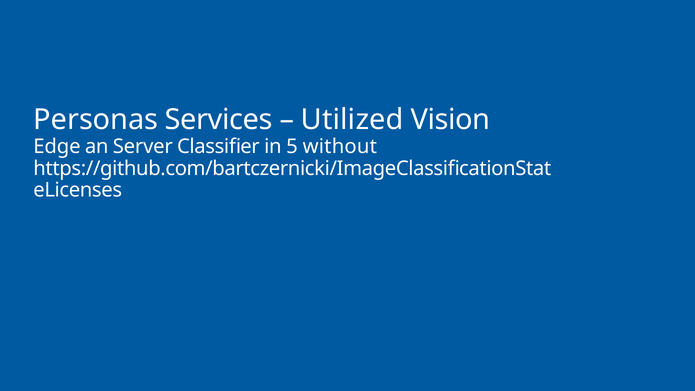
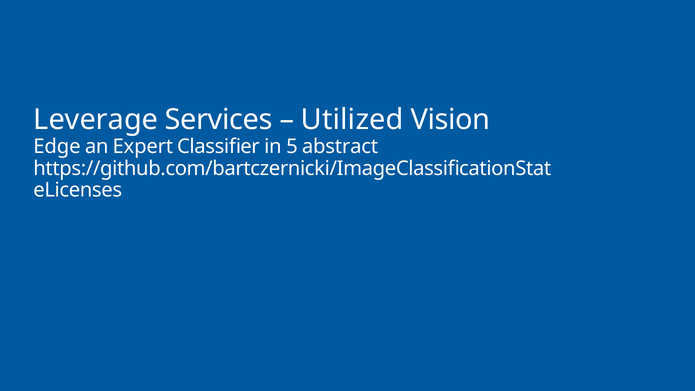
Personas: Personas -> Leverage (96, 120)
Server: Server -> Expert (143, 146)
without: without -> abstract (340, 146)
